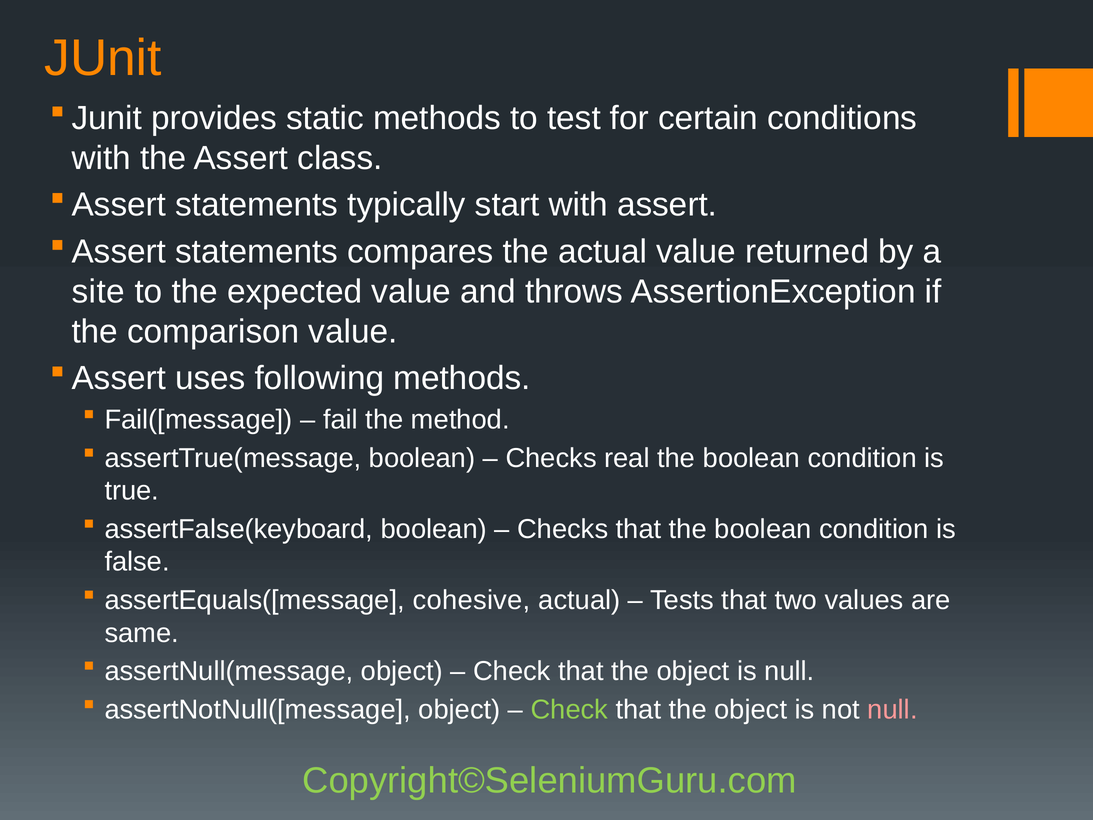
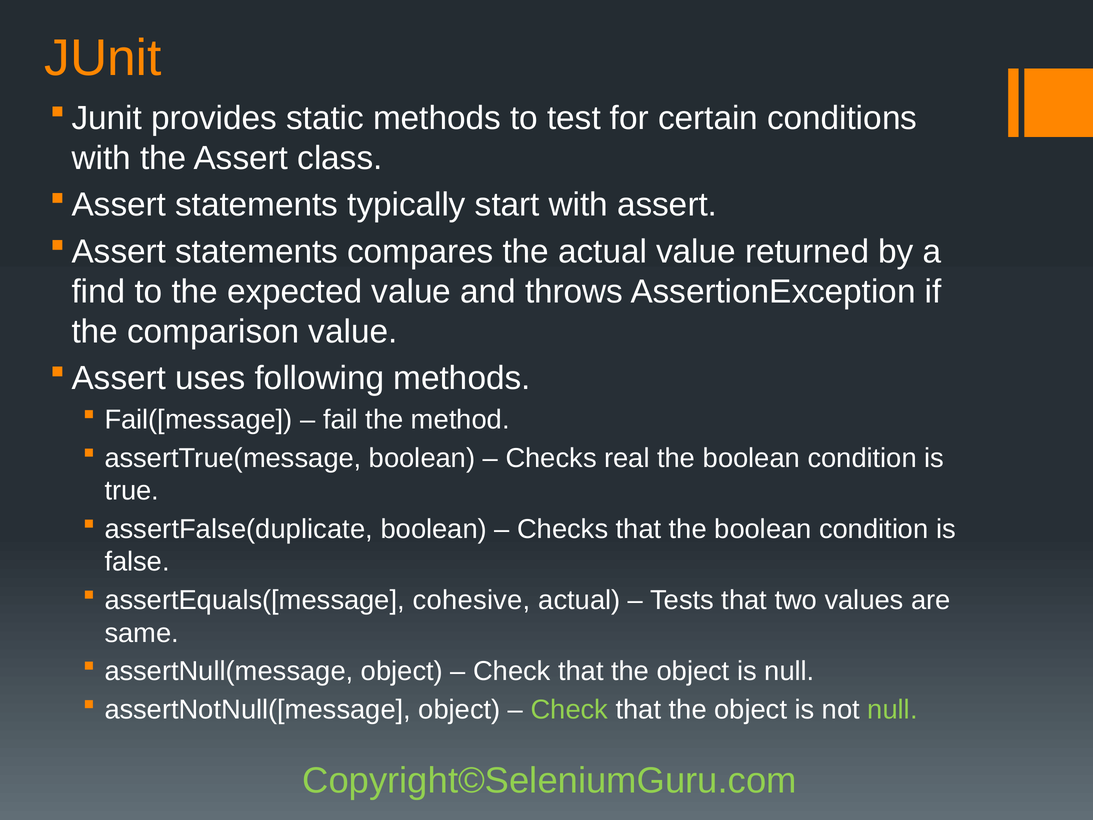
site: site -> find (99, 292)
assertFalse(keyboard: assertFalse(keyboard -> assertFalse(duplicate (239, 529)
null colour: pink -> light green (893, 709)
